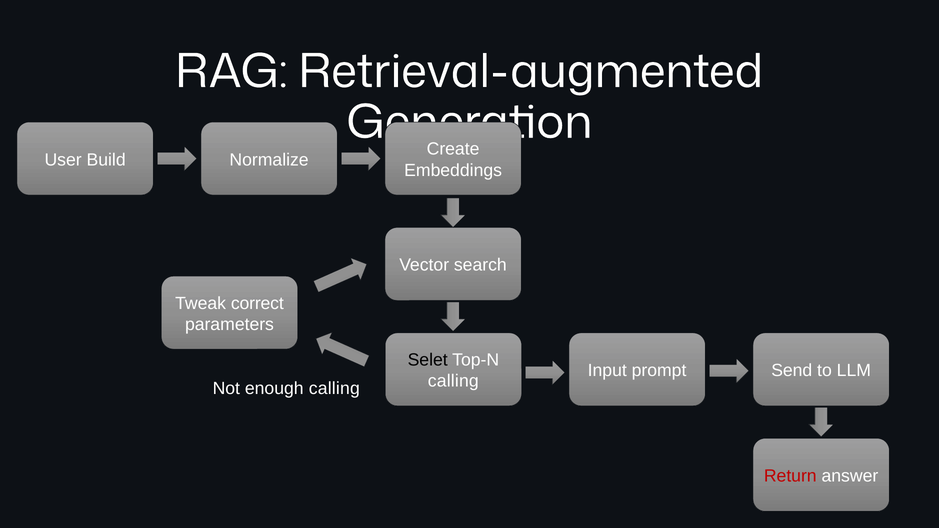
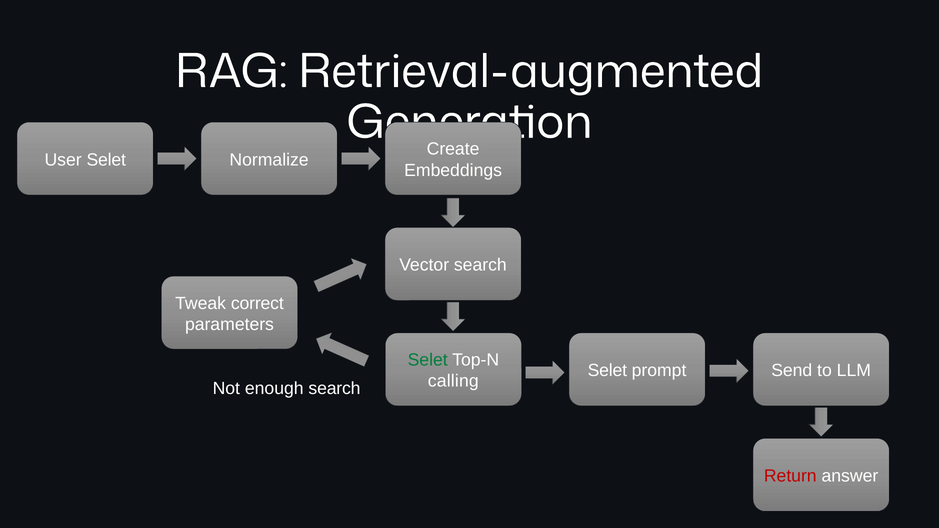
User Build: Build -> Selet (106, 160)
Selet colour: black -> green (428, 360)
Input: Input -> Selet (607, 371)
enough calling: calling -> search (334, 389)
